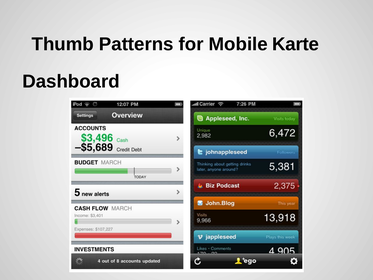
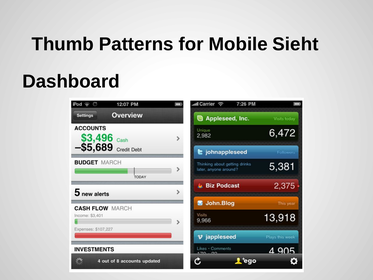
Karte: Karte -> Sieht (295, 44)
